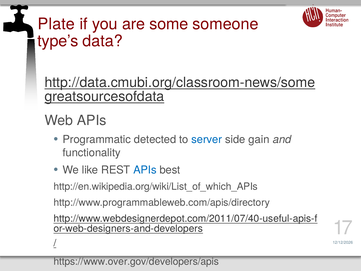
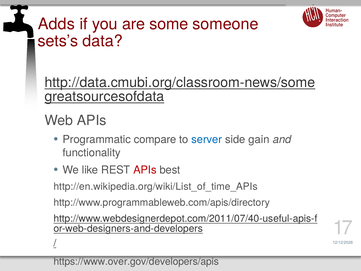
Plate: Plate -> Adds (56, 24)
type’s: type’s -> sets’s (58, 41)
detected: detected -> compare (155, 139)
APIs colour: blue -> red (145, 170)
http://en.wikipedia.org/wiki/List_of_which_APIs: http://en.wikipedia.org/wiki/List_of_which_APIs -> http://en.wikipedia.org/wiki/List_of_time_APIs (156, 186)
